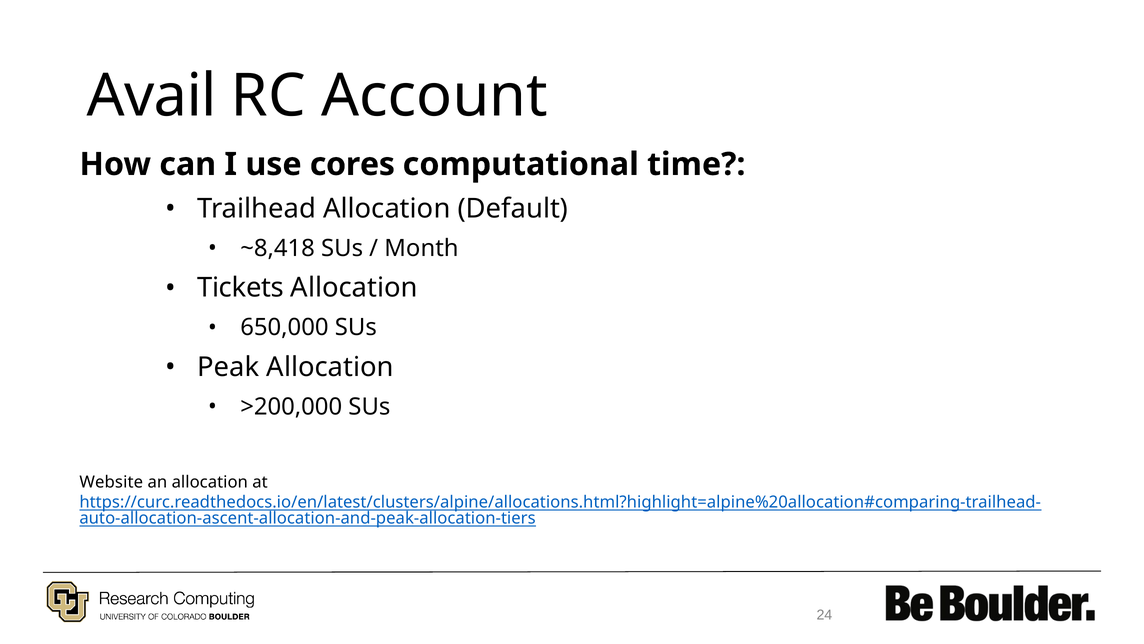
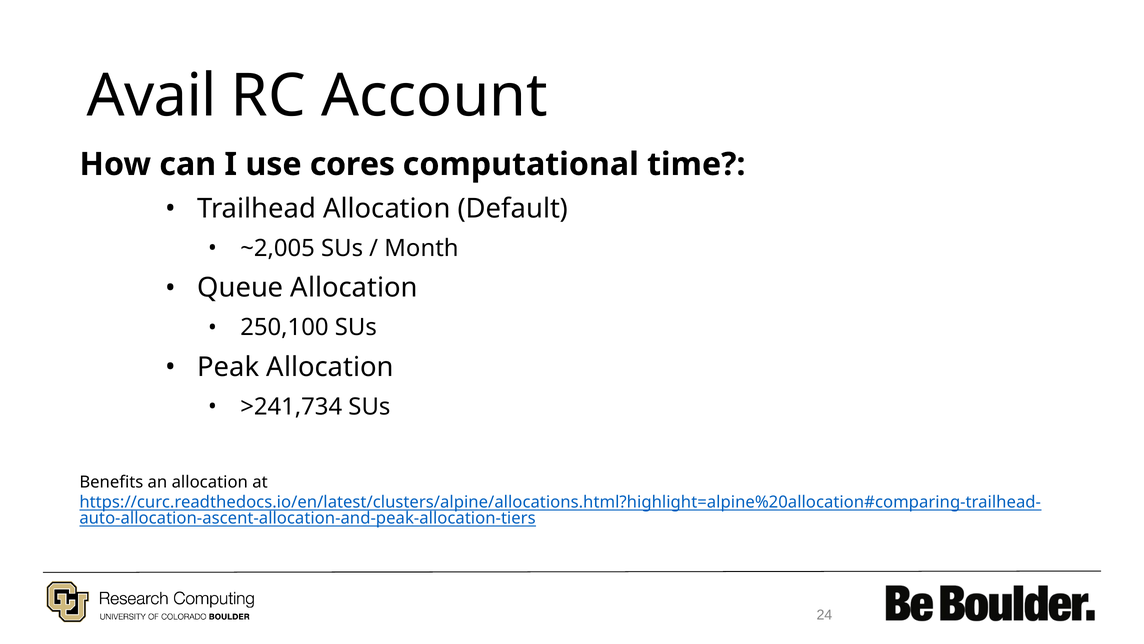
~8,418: ~8,418 -> ~2,005 (278, 248)
Tickets: Tickets -> Queue (240, 288)
650,000: 650,000 -> 250,100 (284, 327)
>200,000: >200,000 -> >241,734 (291, 406)
Website: Website -> Benefits (111, 482)
